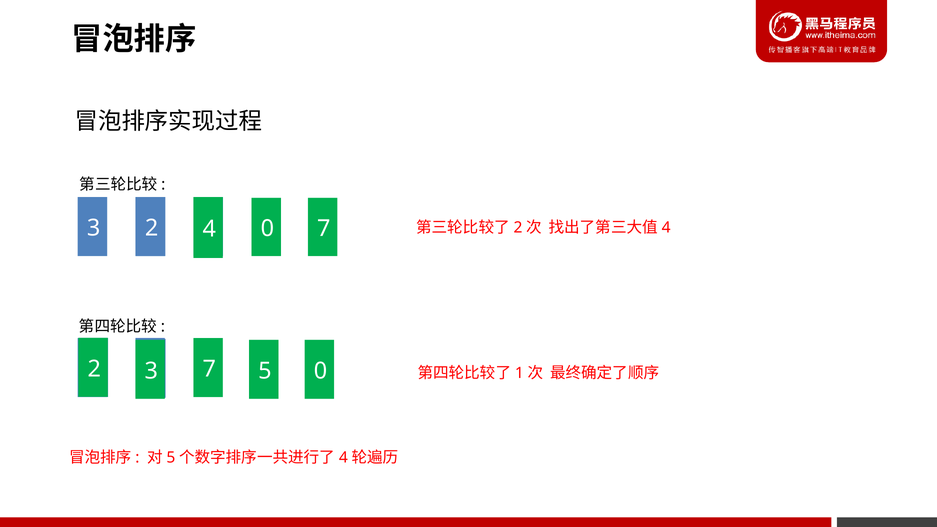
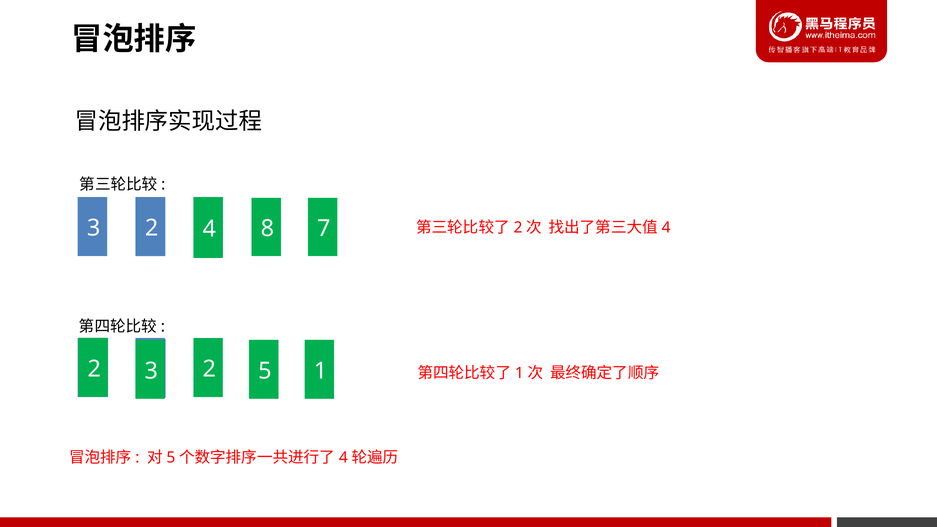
0: 0 -> 8 (267, 229)
7: 7 -> 2 (209, 369)
5 0: 0 -> 1 (321, 371)
